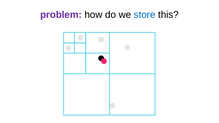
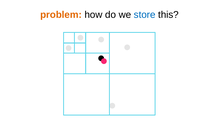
problem colour: purple -> orange (61, 15)
